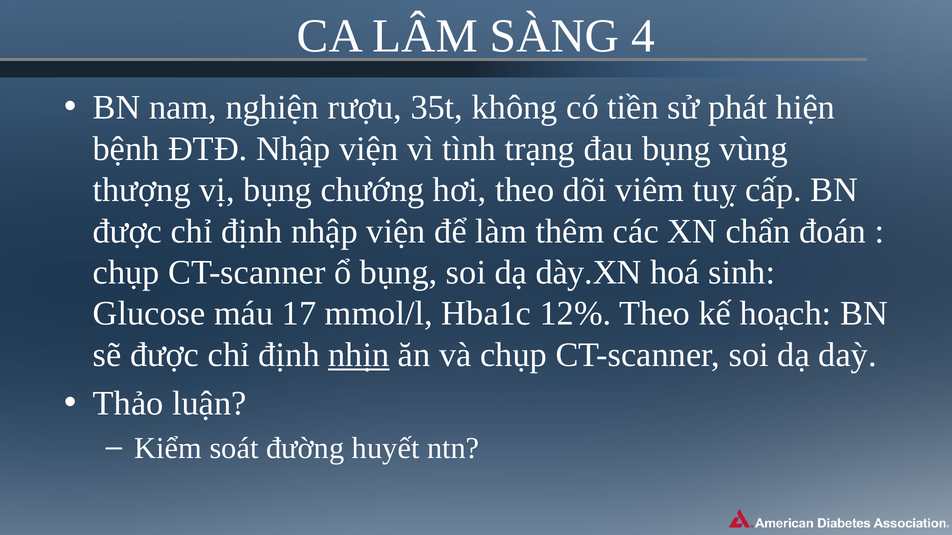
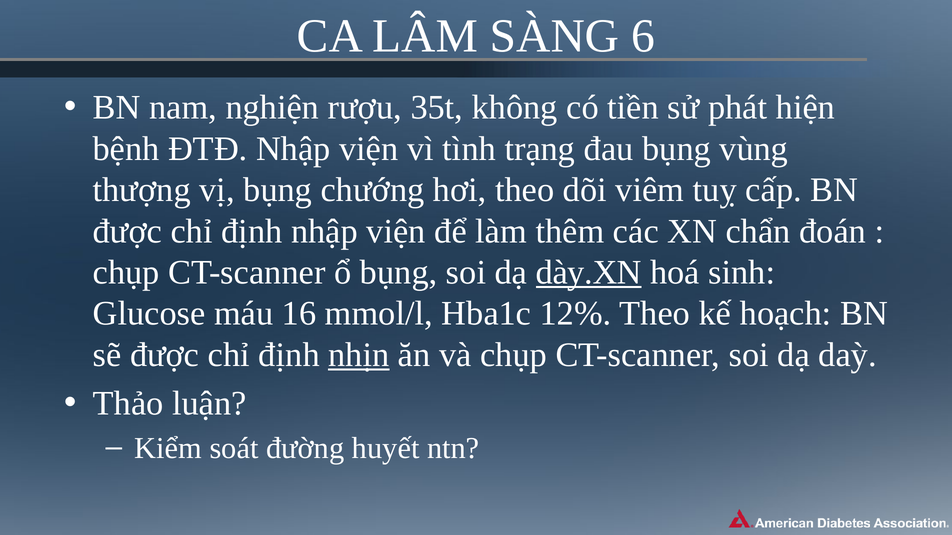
4: 4 -> 6 (643, 36)
dày.XN underline: none -> present (589, 273)
17: 17 -> 16 (299, 314)
